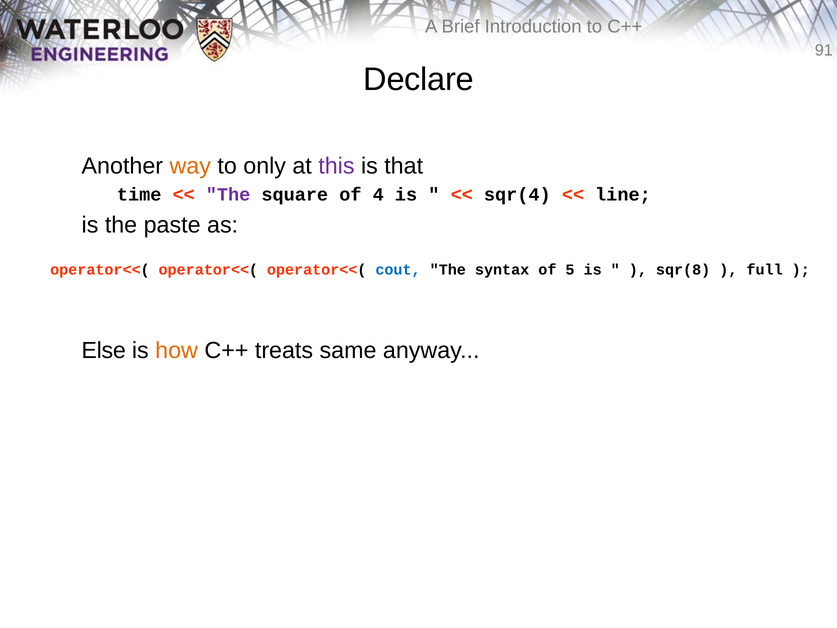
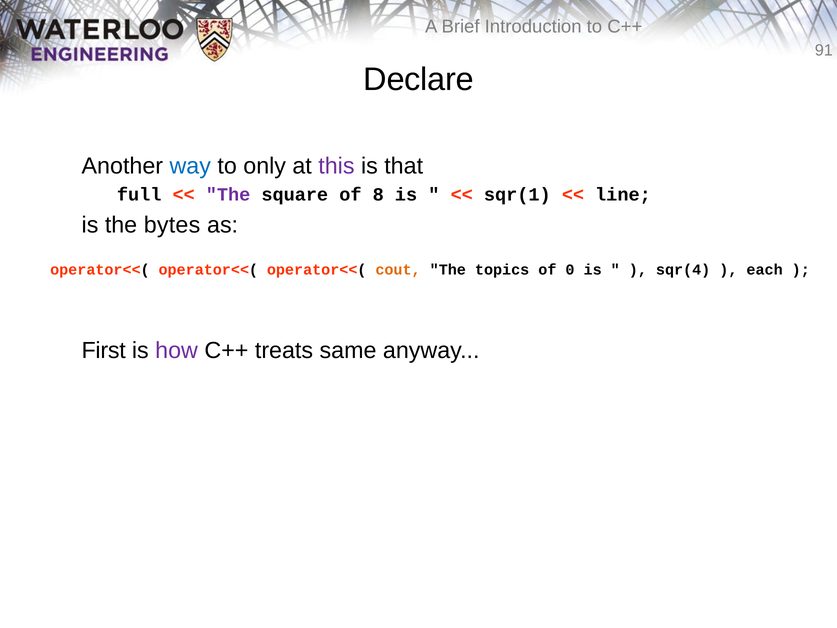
way colour: orange -> blue (190, 166)
time: time -> full (139, 195)
4: 4 -> 8 (378, 195)
sqr(4: sqr(4 -> sqr(1 (517, 195)
paste: paste -> bytes (172, 225)
cout colour: blue -> orange (398, 270)
syntax: syntax -> topics (502, 270)
5: 5 -> 0 (570, 270)
sqr(8: sqr(8 -> sqr(4 (683, 270)
full: full -> each (765, 270)
Else: Else -> First (104, 350)
how colour: orange -> purple (177, 350)
